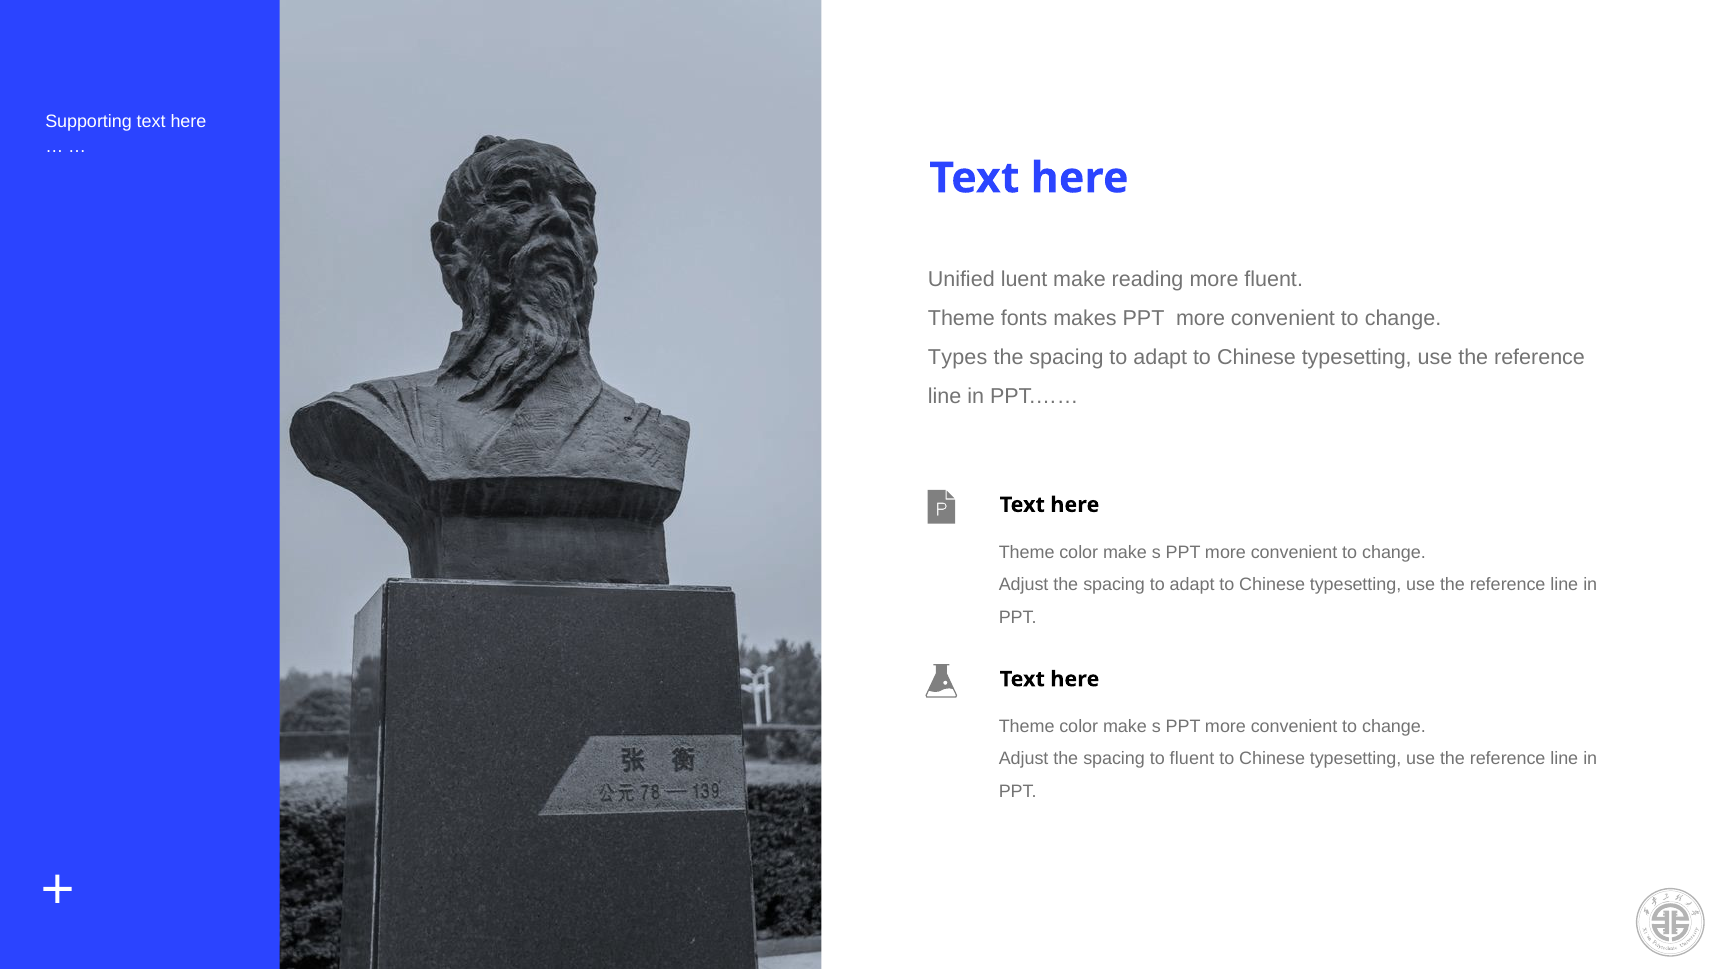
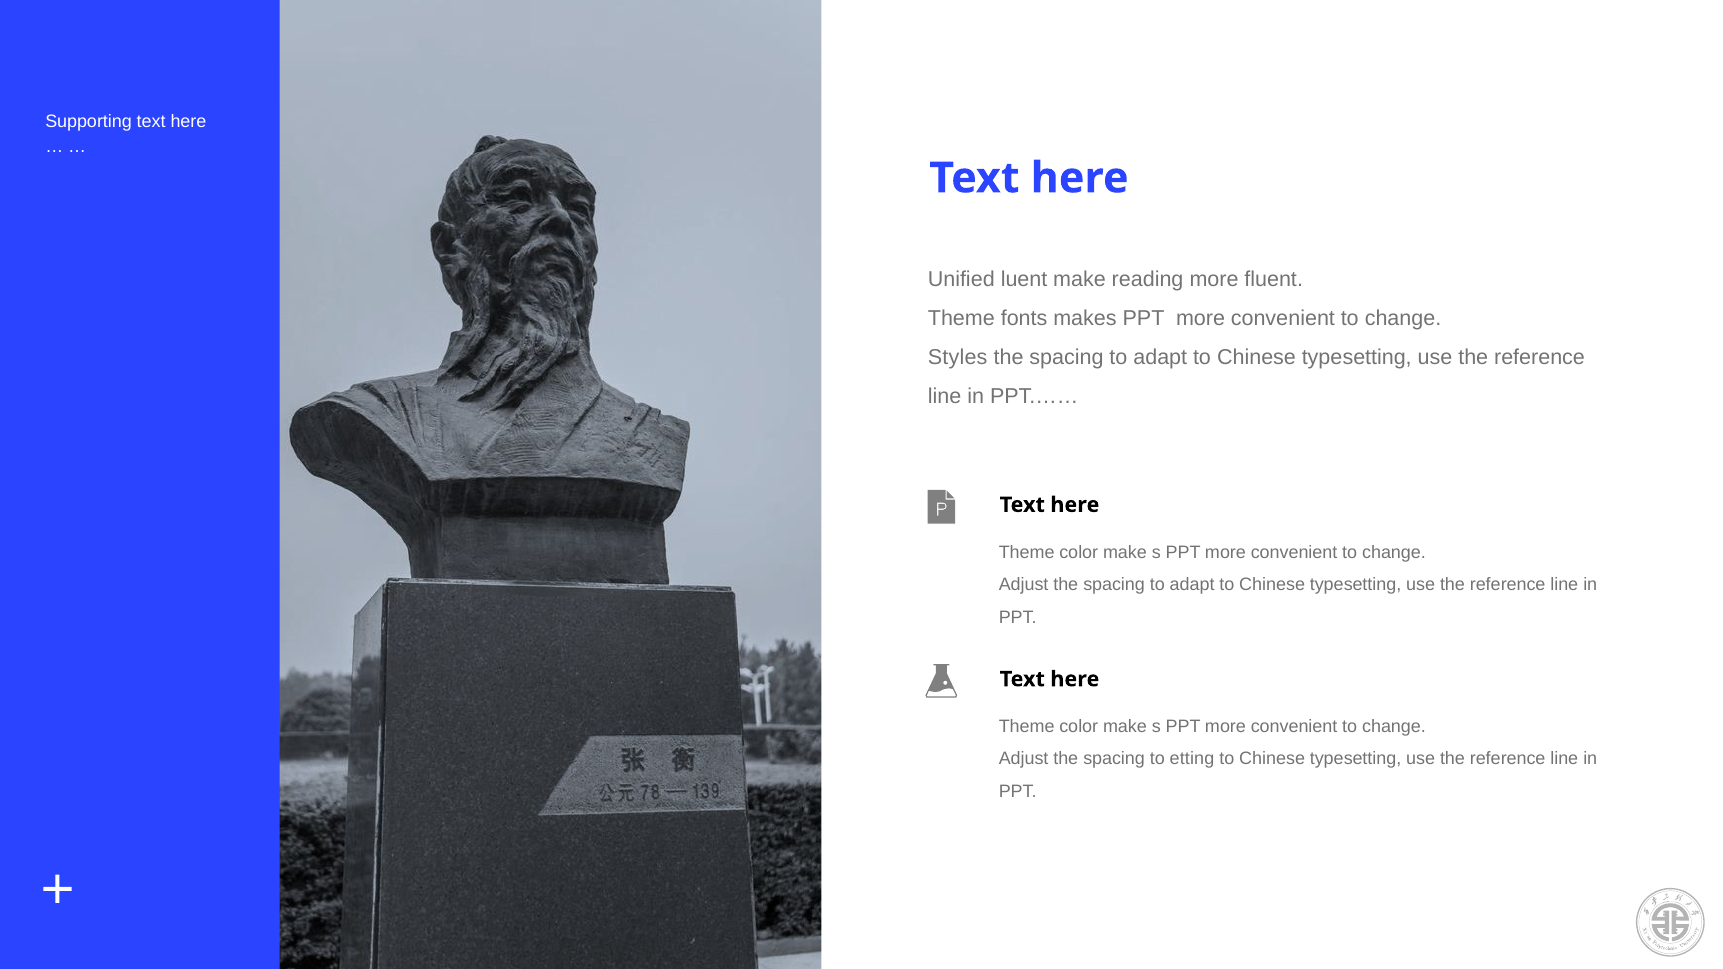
Types: Types -> Styles (958, 357)
to fluent: fluent -> etting (1192, 759)
